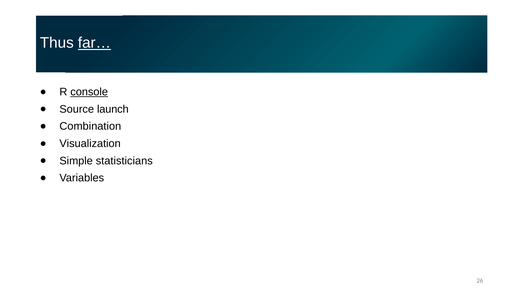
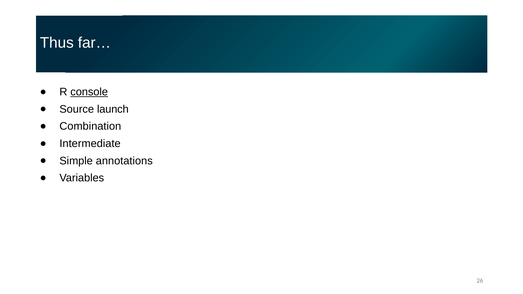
far… underline: present -> none (94, 43)
Visualization: Visualization -> Intermediate (90, 144)
statisticians: statisticians -> annotations (124, 161)
